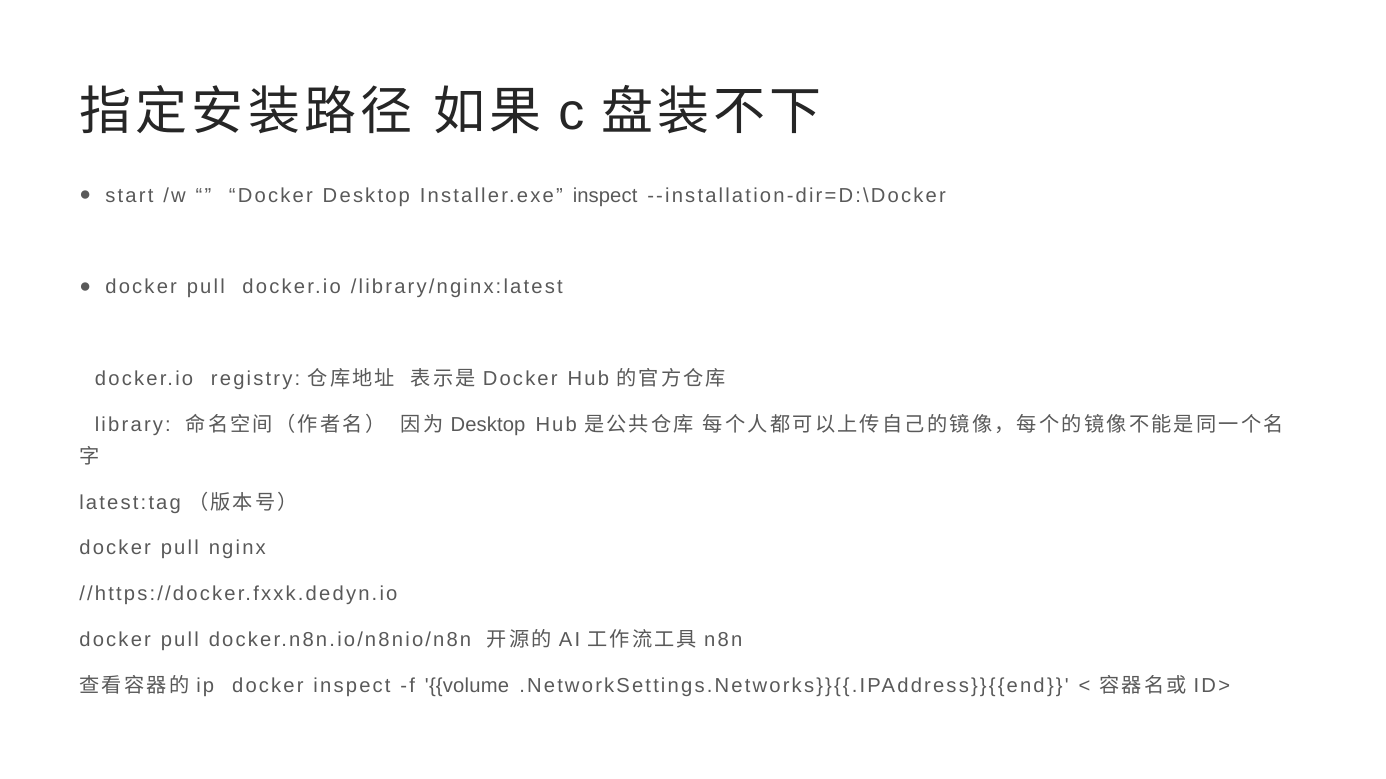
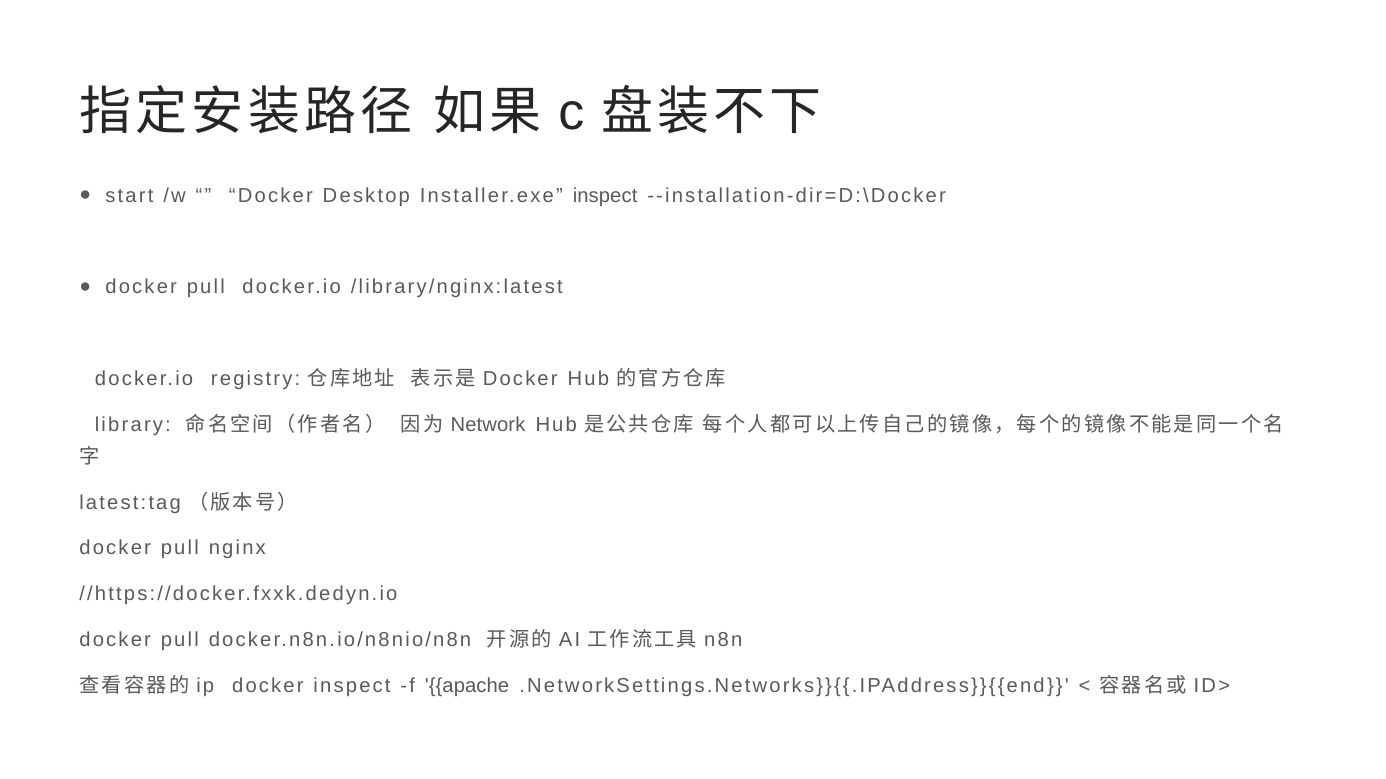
Desktop: Desktop -> Network (488, 425)
volume: volume -> apache (467, 687)
